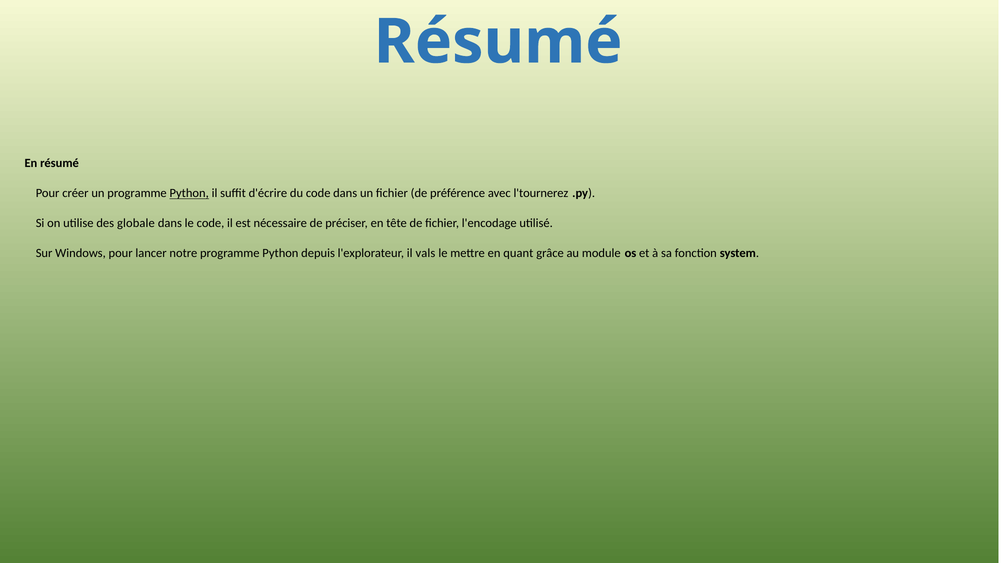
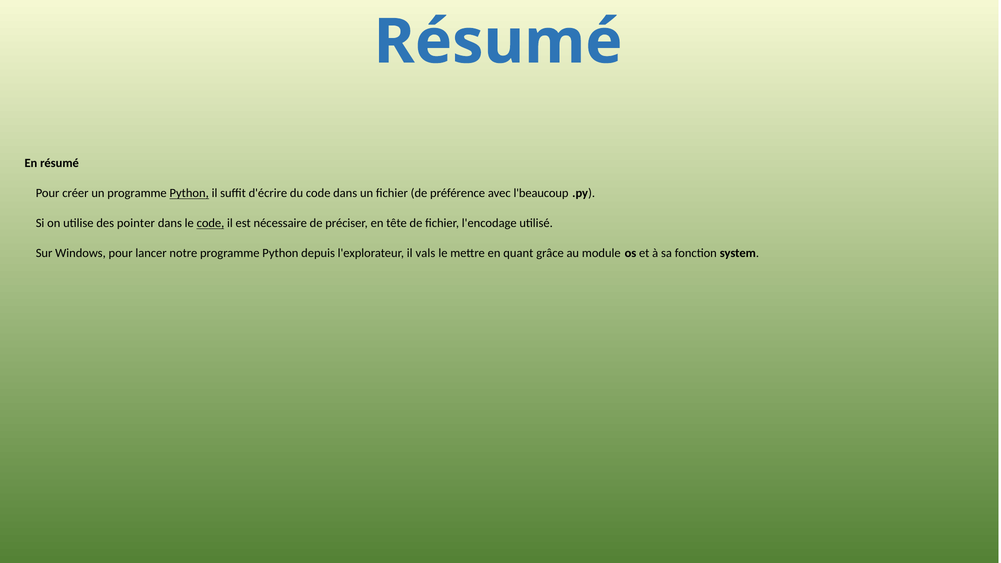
l'tournerez: l'tournerez -> l'beaucoup (541, 193)
globale: globale -> pointer (136, 223)
code underline: none -> present (210, 223)
